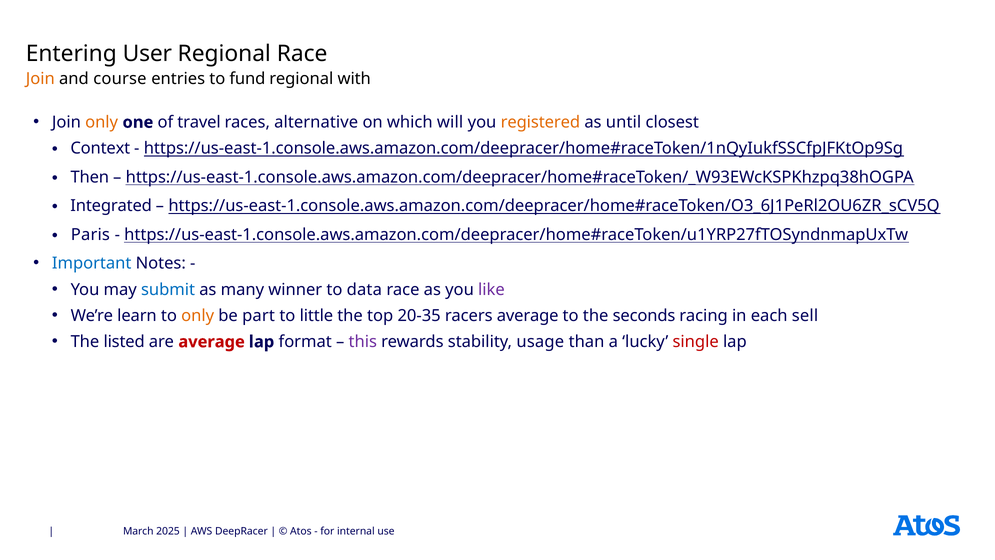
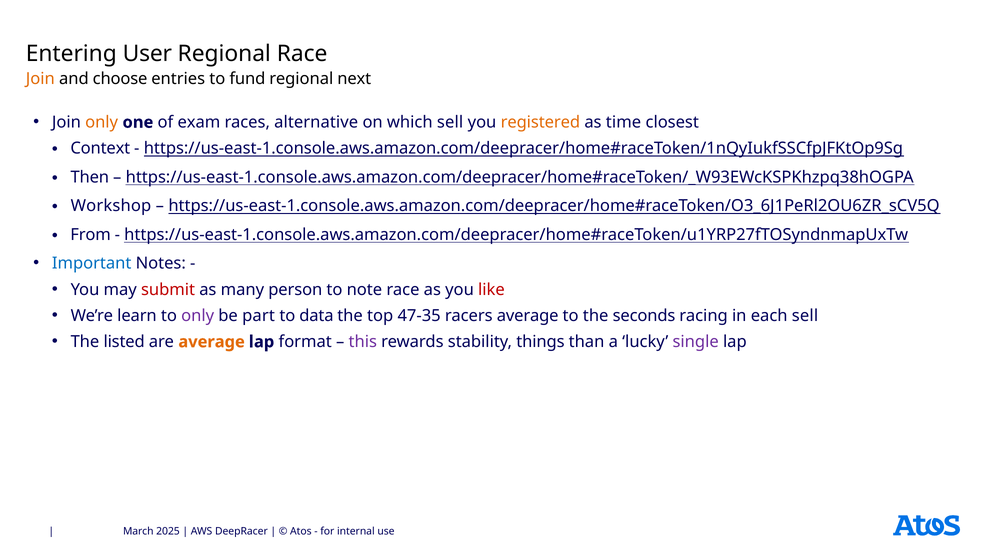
course: course -> choose (120, 79)
with: with -> next (354, 79)
travel: travel -> exam (199, 122)
which will: will -> sell (450, 122)
until: until -> time (624, 122)
Integrated: Integrated -> Workshop (111, 206)
Paris: Paris -> From (91, 235)
submit colour: blue -> red (168, 289)
winner: winner -> person (295, 289)
data: data -> note (364, 289)
like colour: purple -> red (491, 289)
only colour: orange -> purple (198, 316)
little: little -> data (316, 316)
20-35: 20-35 -> 47-35 (419, 316)
average colour: red -> orange (212, 342)
usage: usage -> things (540, 342)
single colour: red -> purple (696, 342)
